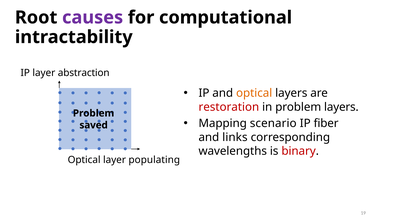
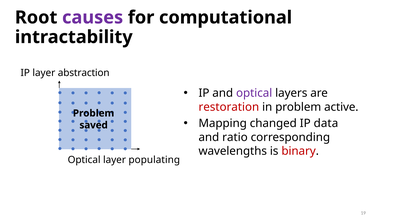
optical colour: orange -> purple (254, 93)
problem layers: layers -> active (341, 107)
scenario: scenario -> changed (273, 123)
fiber: fiber -> data (326, 123)
links: links -> ratio (235, 137)
